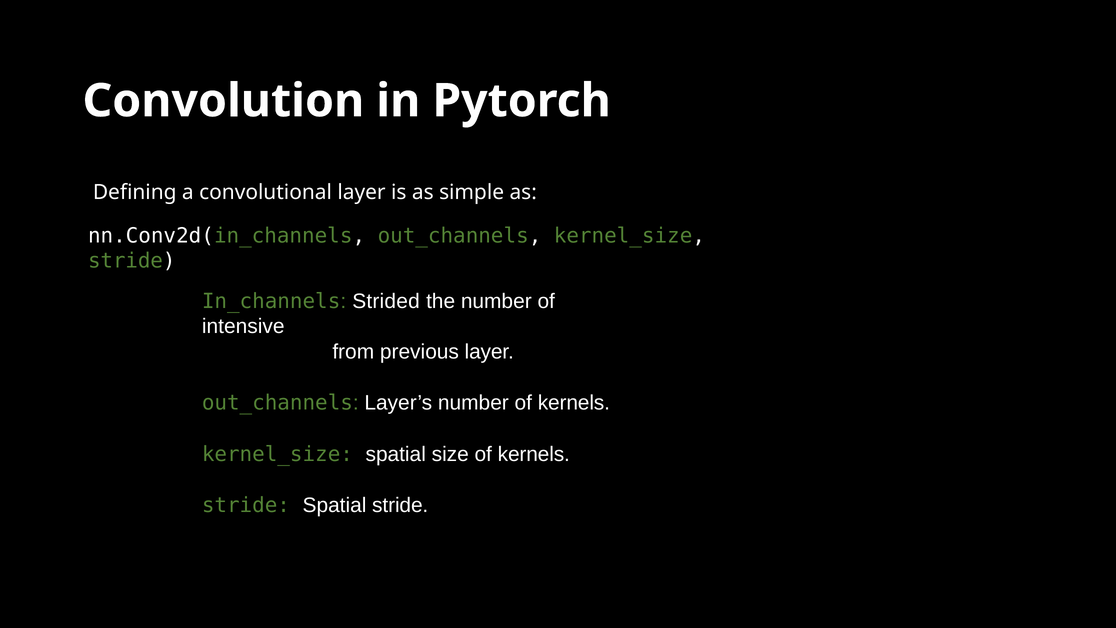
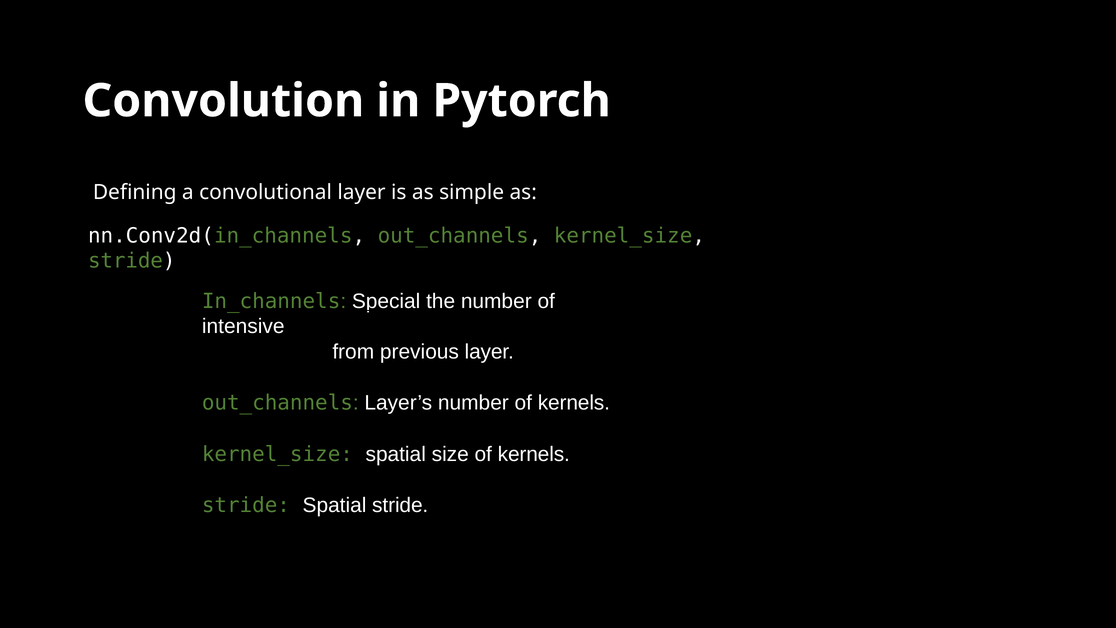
Strided: Strided -> Special (386, 301)
